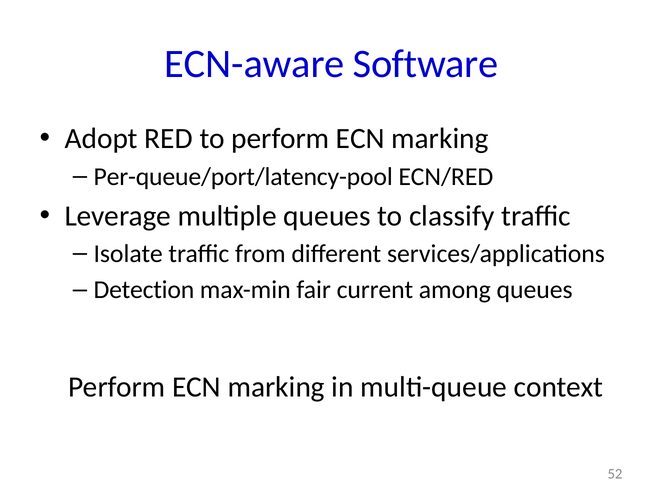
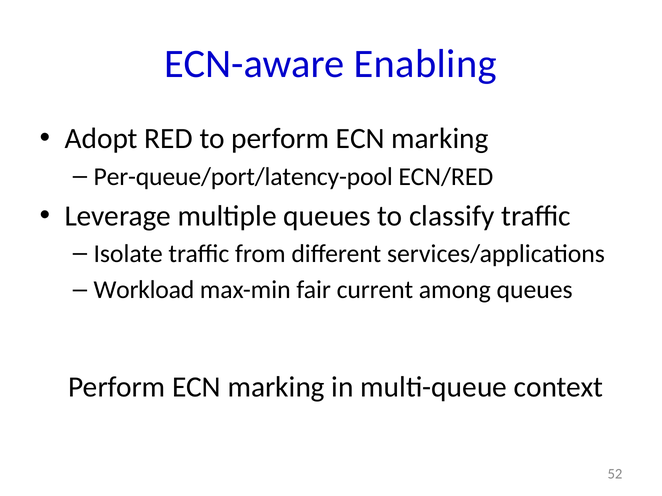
Software: Software -> Enabling (425, 64)
Detection: Detection -> Workload (144, 290)
